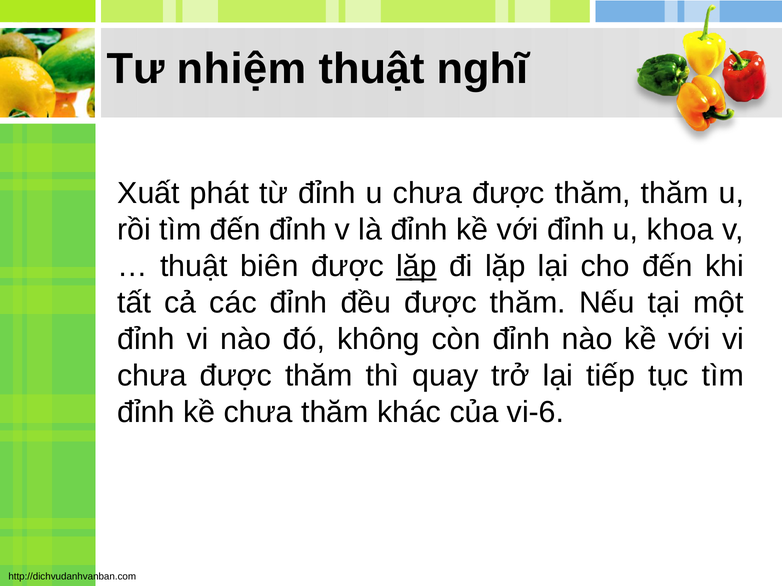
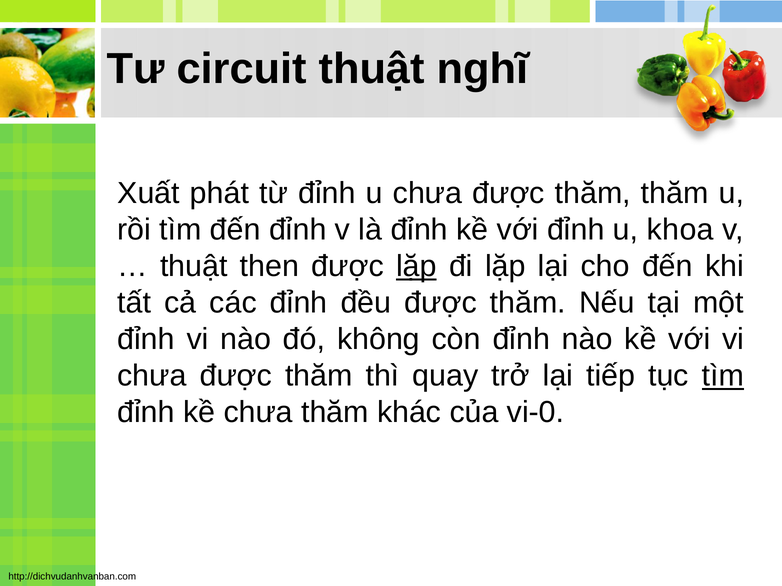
nhiệm: nhiệm -> circuit (242, 69)
biên: biên -> then (270, 267)
tìm underline: none -> present (723, 376)
vi-6: vi-6 -> vi-0 (536, 413)
